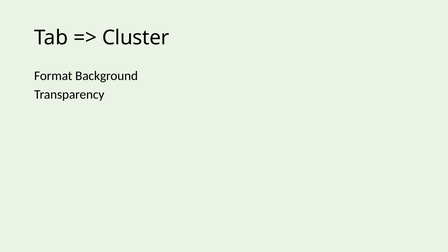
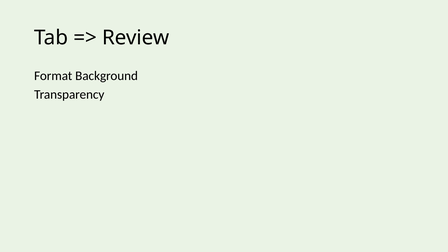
Cluster: Cluster -> Review (136, 38)
